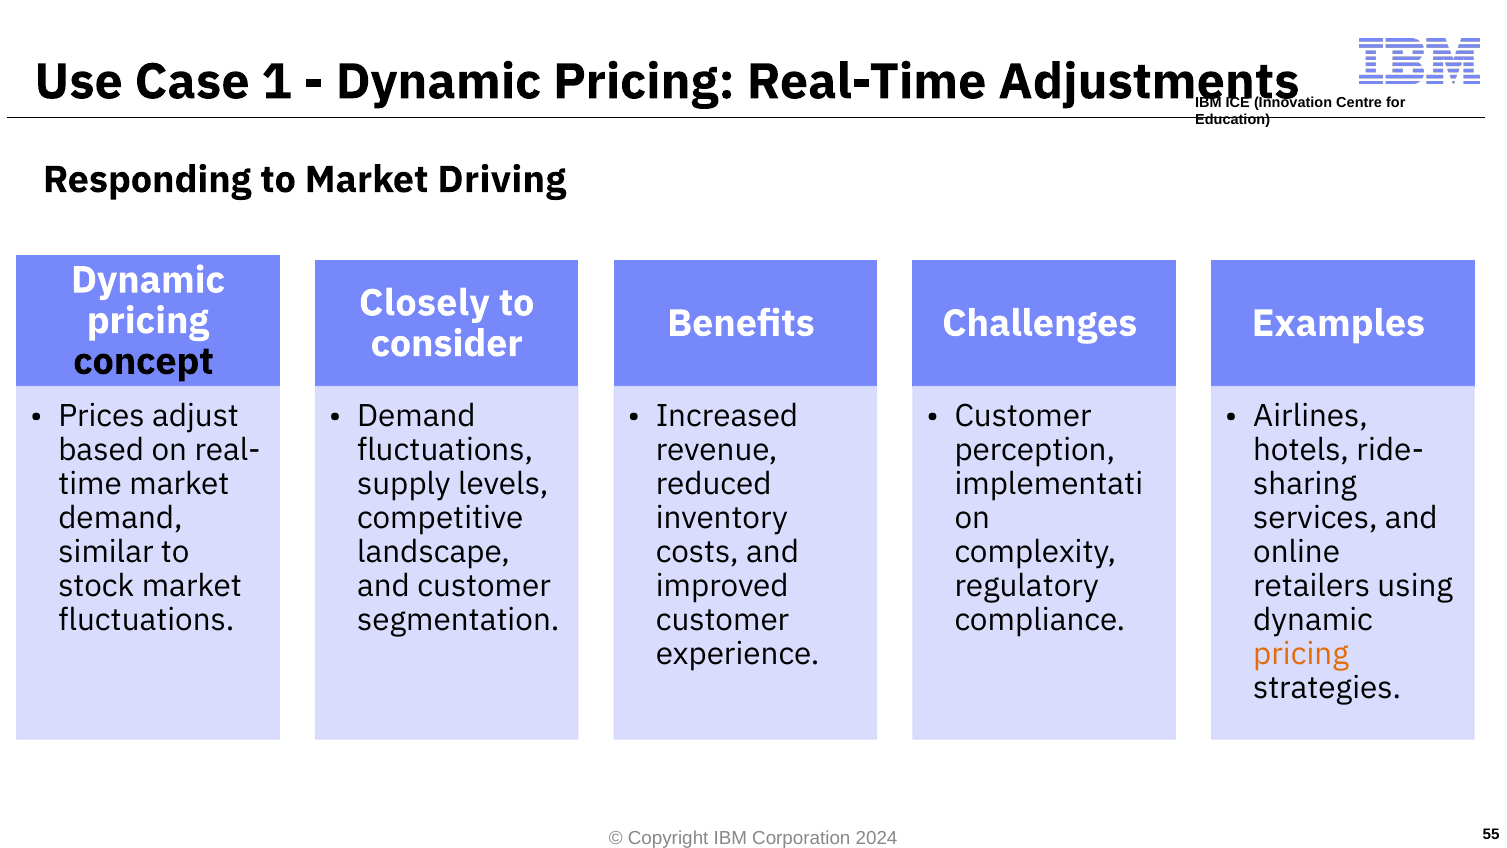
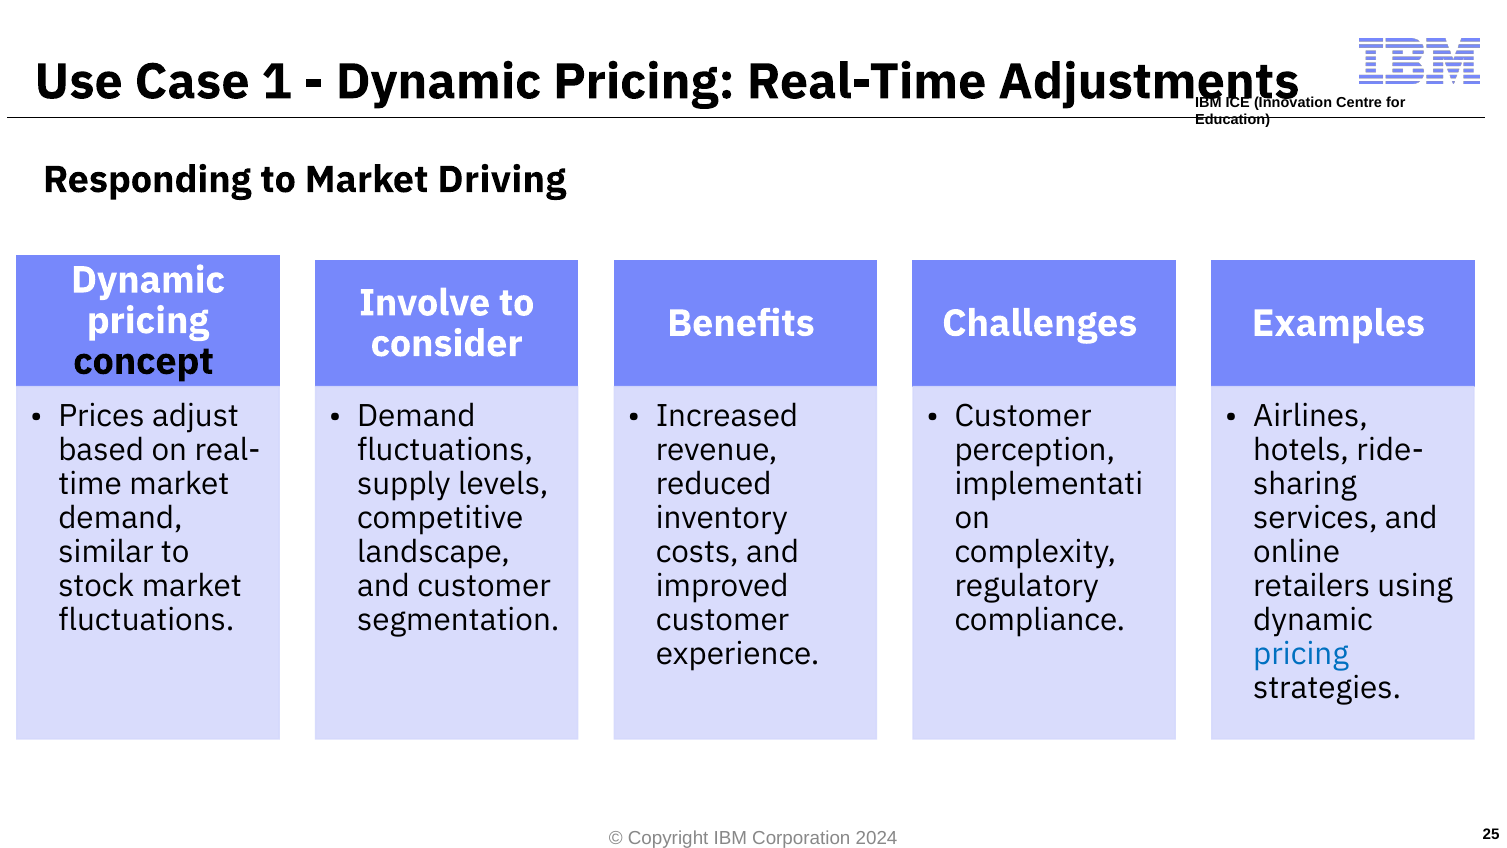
Closely: Closely -> Involve (425, 303)
pricing colour: orange -> blue (1301, 654)
55: 55 -> 25 (1491, 834)
